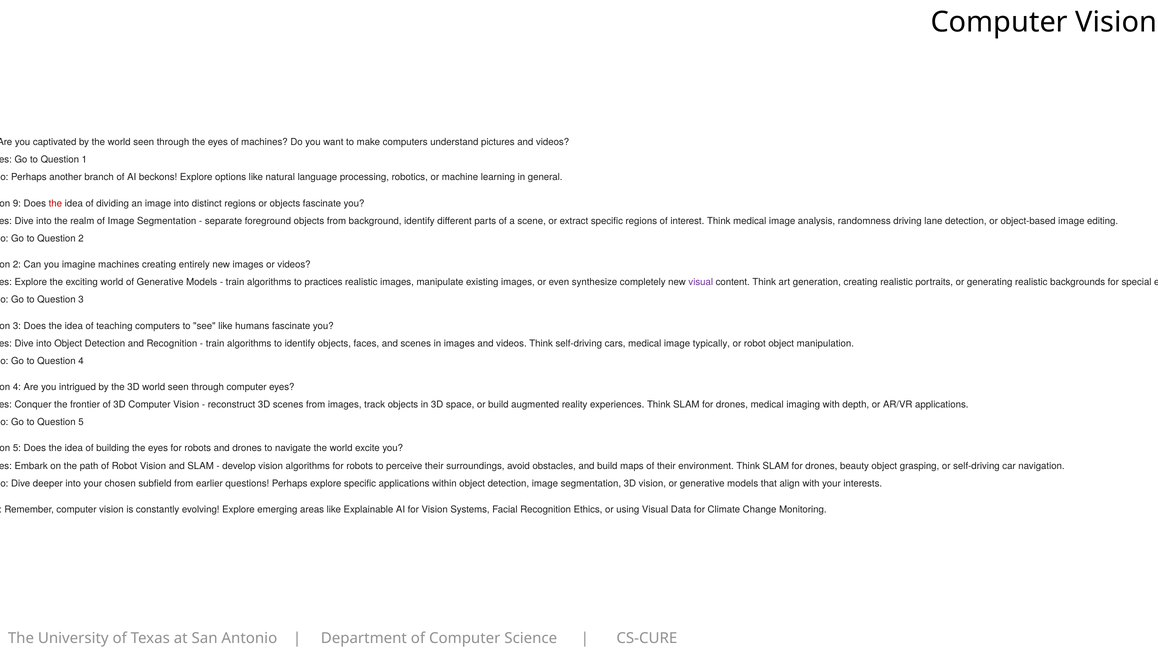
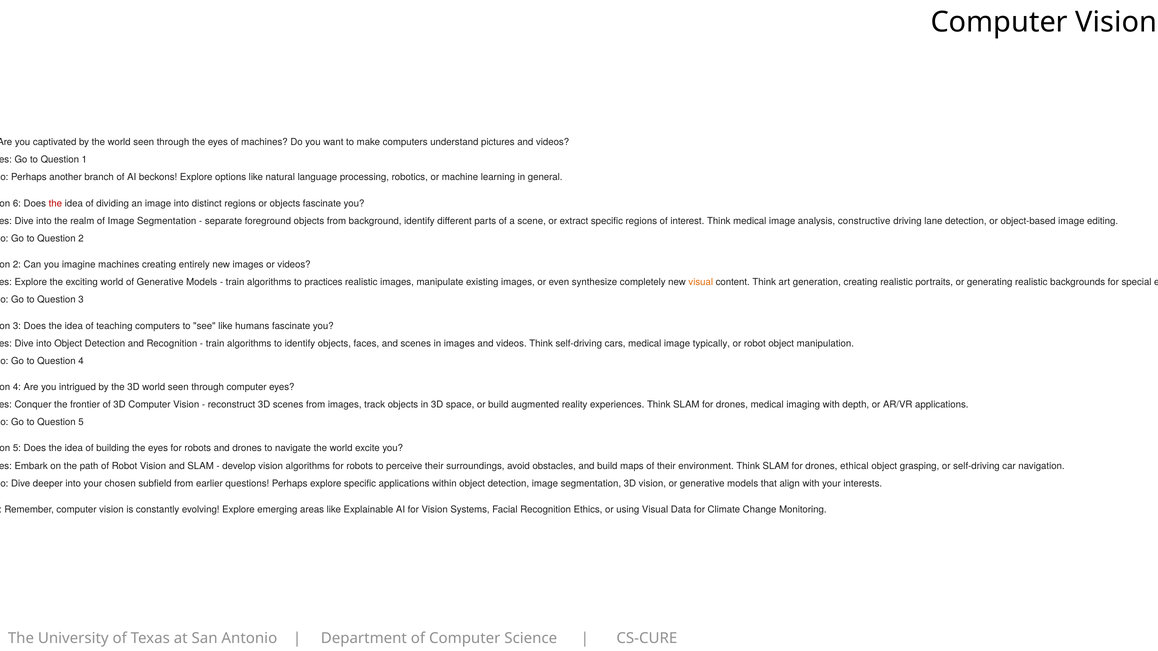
9: 9 -> 6 (17, 203)
randomness: randomness -> constructive (864, 221)
visual colour: purple -> orange (701, 282)
beauty: beauty -> ethical (854, 466)
